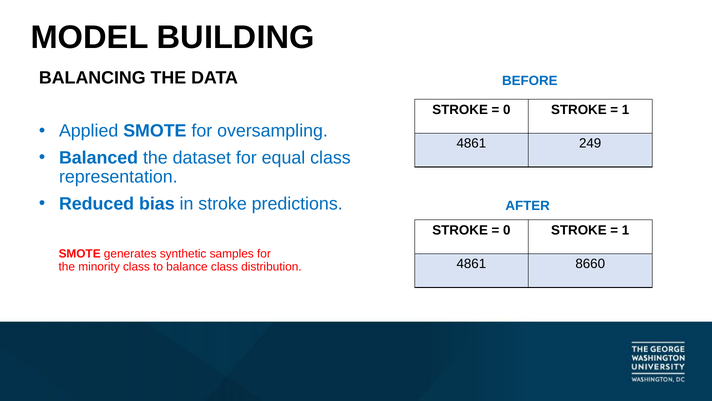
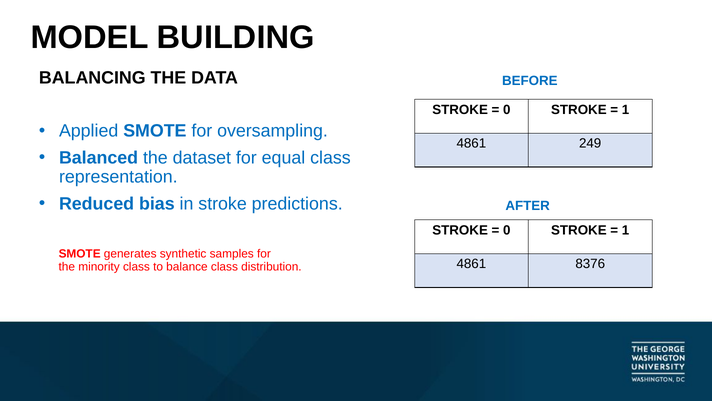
8660: 8660 -> 8376 (590, 264)
